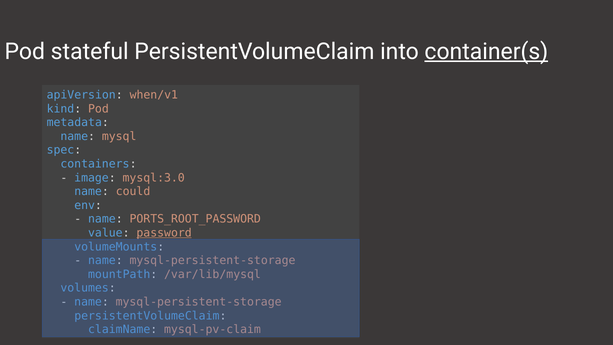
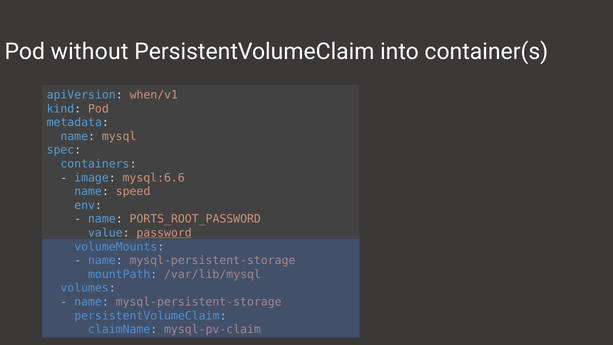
stateful: stateful -> without (90, 52)
container(s underline: present -> none (486, 52)
mysql:3.0: mysql:3.0 -> mysql:6.6 (154, 178)
could: could -> speed (133, 191)
